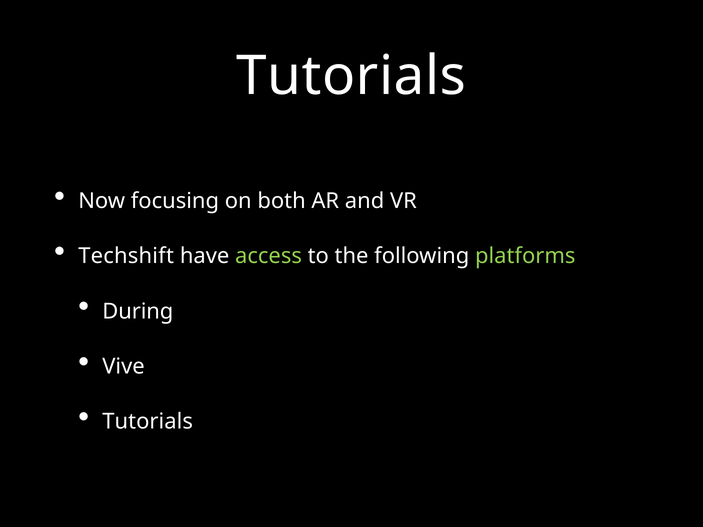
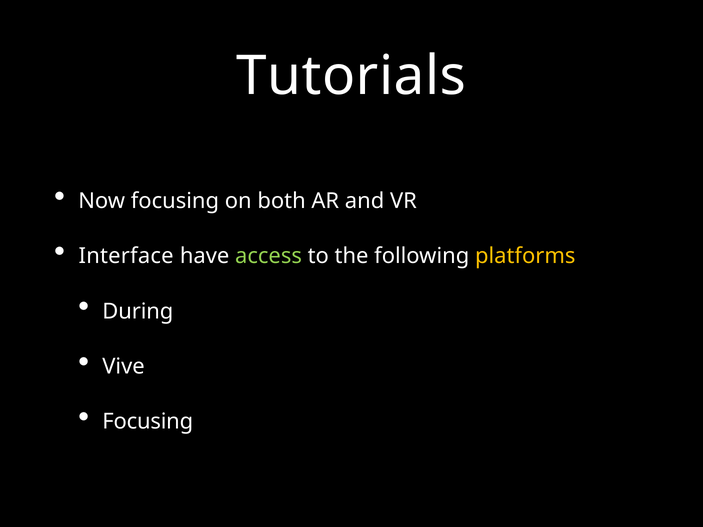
Techshift: Techshift -> Interface (126, 256)
platforms colour: light green -> yellow (525, 256)
Tutorials: Tutorials -> Focusing (148, 422)
